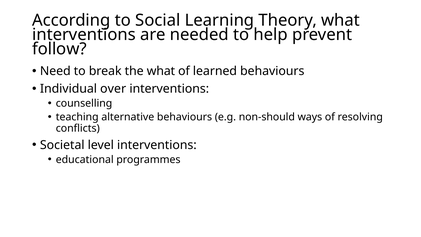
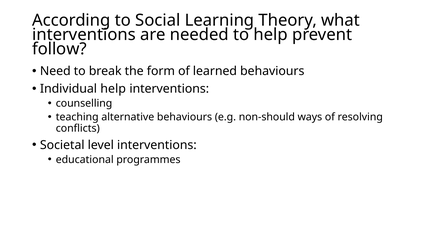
the what: what -> form (161, 71)
Individual over: over -> help (113, 89)
